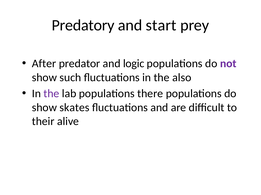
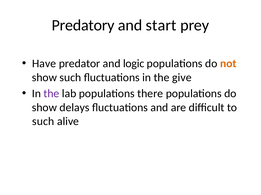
After: After -> Have (44, 64)
not colour: purple -> orange (228, 64)
also: also -> give (182, 78)
skates: skates -> delays (75, 108)
their: their -> such (43, 122)
